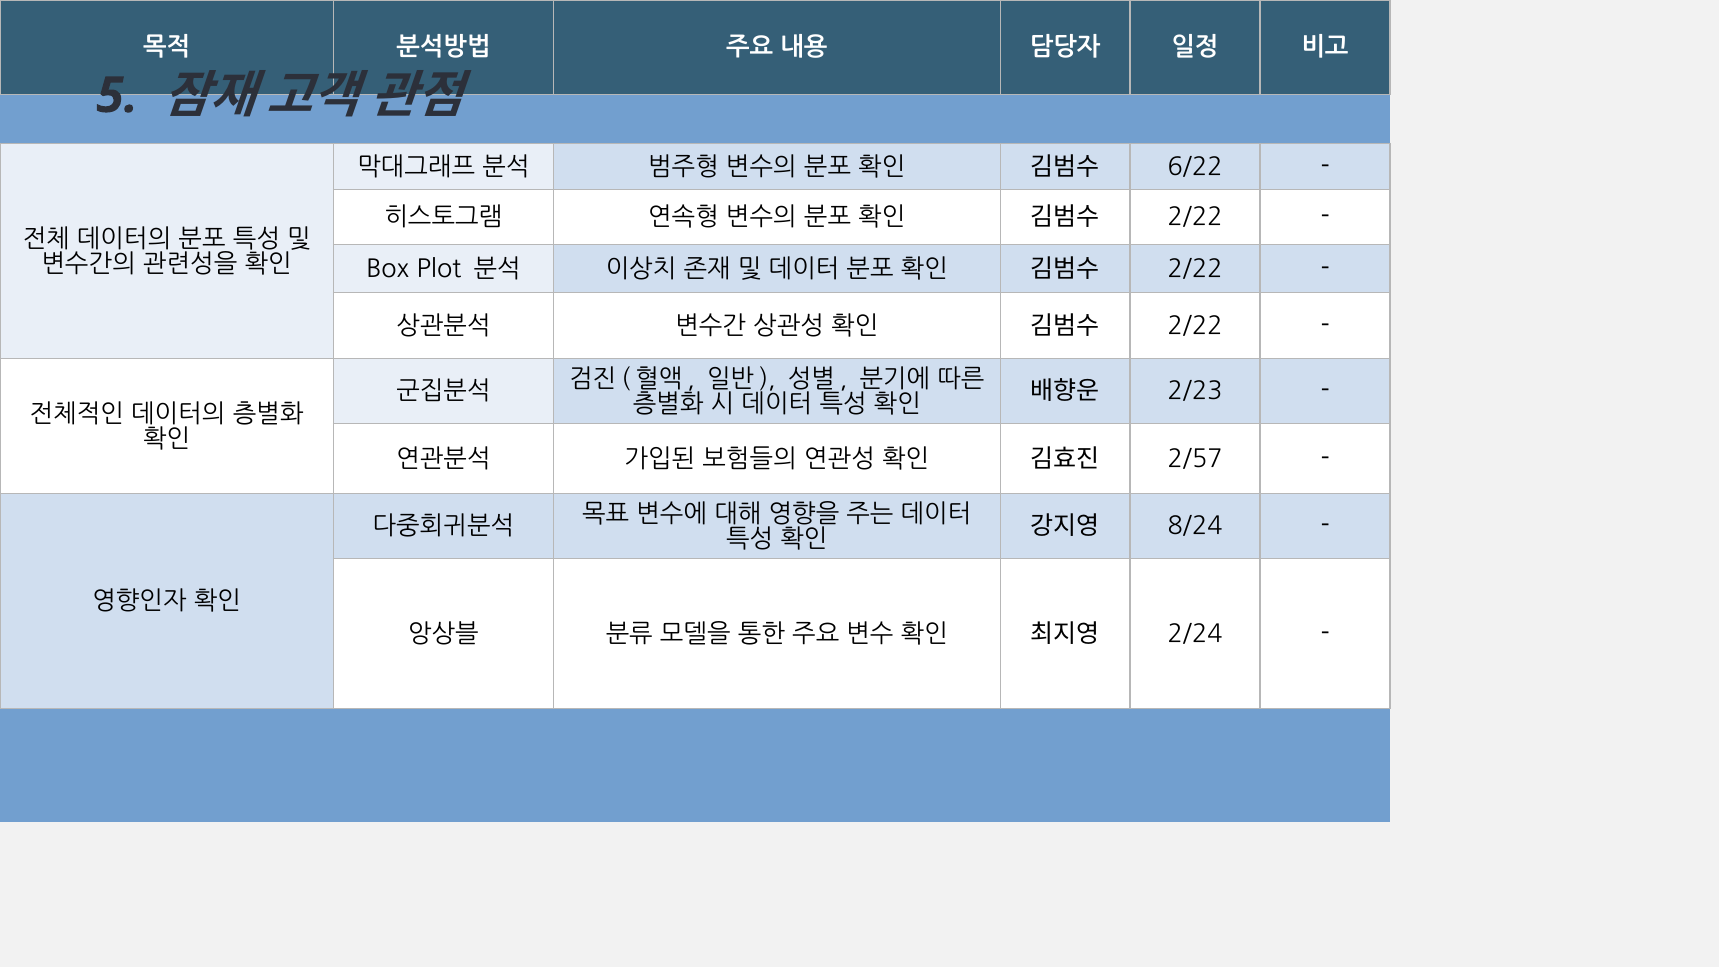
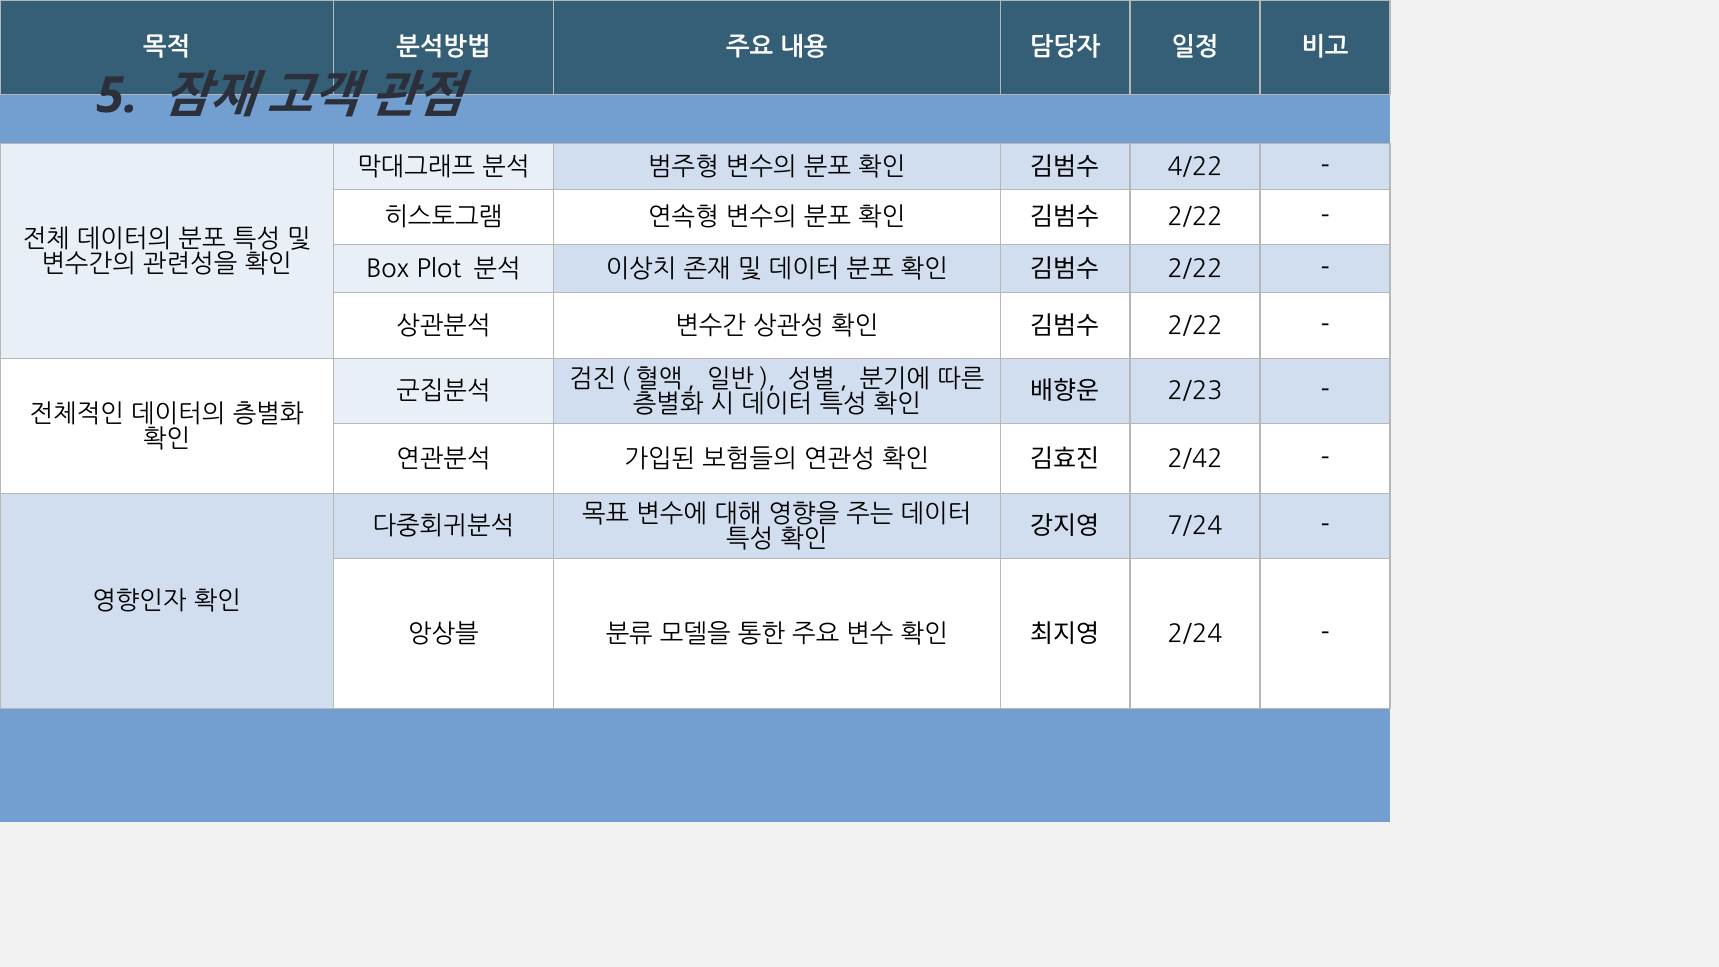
6/22: 6/22 -> 4/22 (1195, 167)
2/57: 2/57 -> 2/42 (1195, 459)
8/24: 8/24 -> 7/24 (1195, 527)
